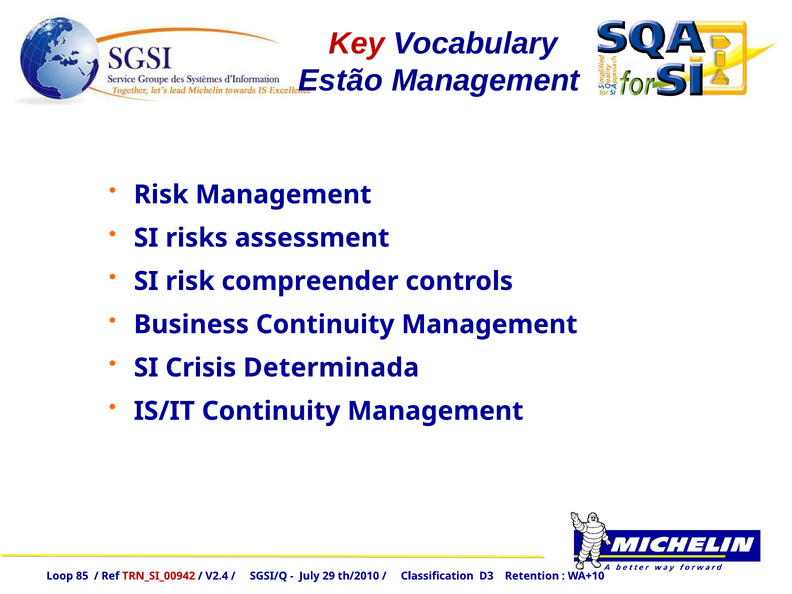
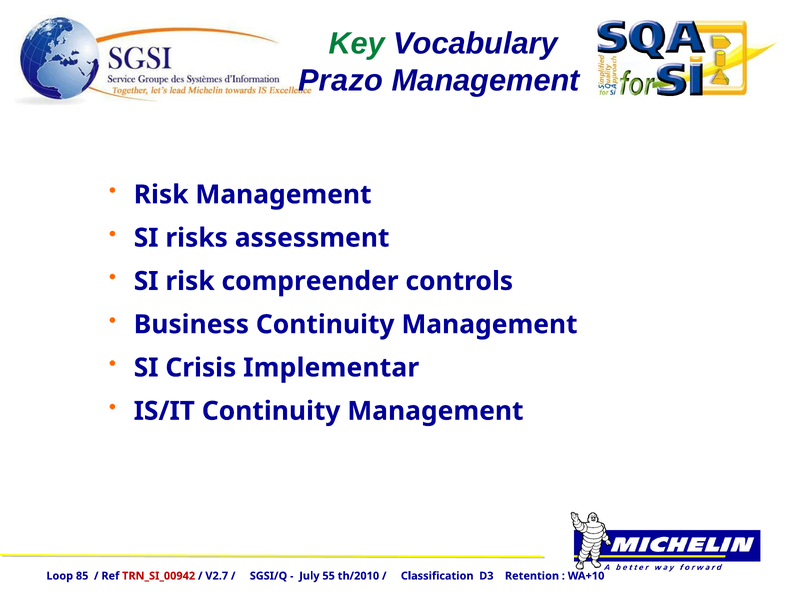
Key colour: red -> green (357, 44)
Estão: Estão -> Prazo (341, 81)
Determinada: Determinada -> Implementar (331, 368)
V2.4: V2.4 -> V2.7 (217, 576)
29: 29 -> 55 (329, 576)
